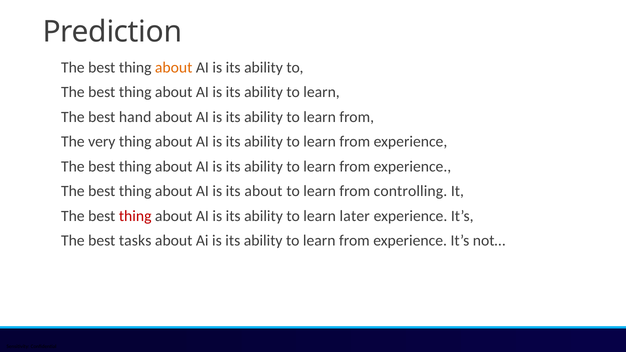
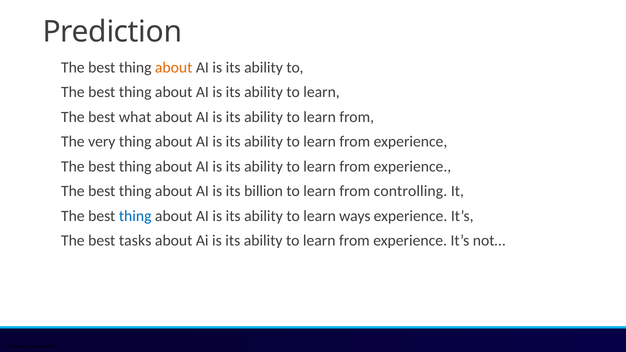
hand: hand -> what (135, 117)
its about: about -> billion (264, 191)
thing colour: red -> blue (135, 216)
later: later -> ways (355, 216)
